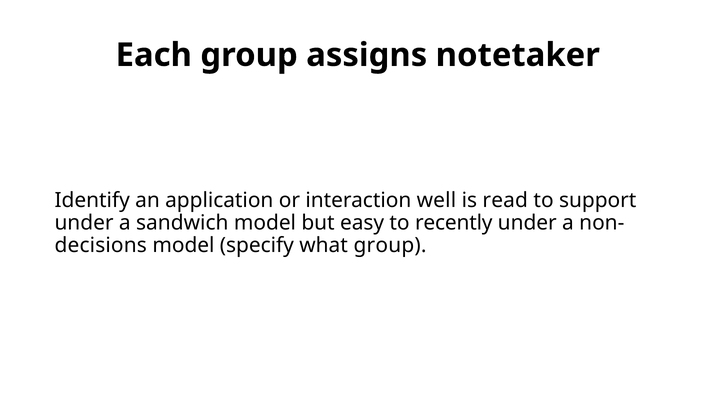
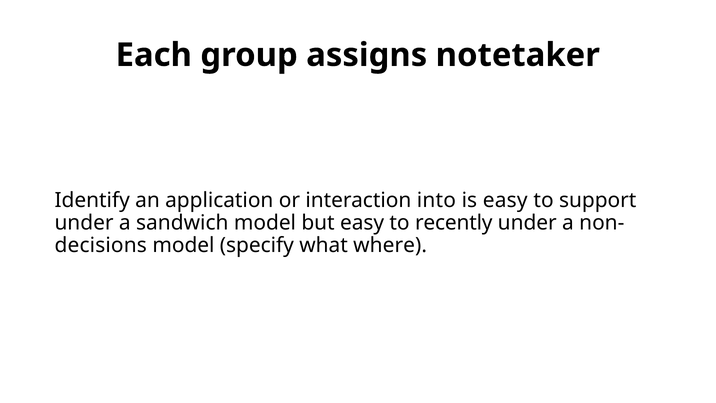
well: well -> into (436, 200)
is read: read -> easy (505, 200)
what group: group -> where (390, 245)
